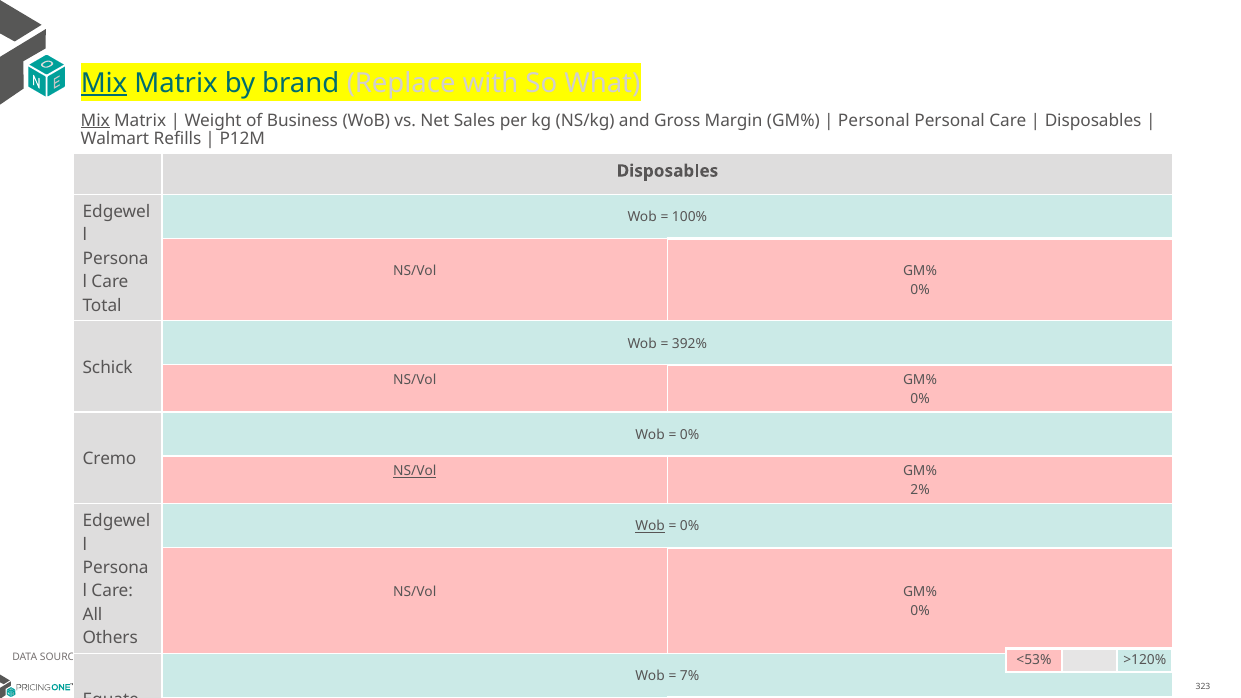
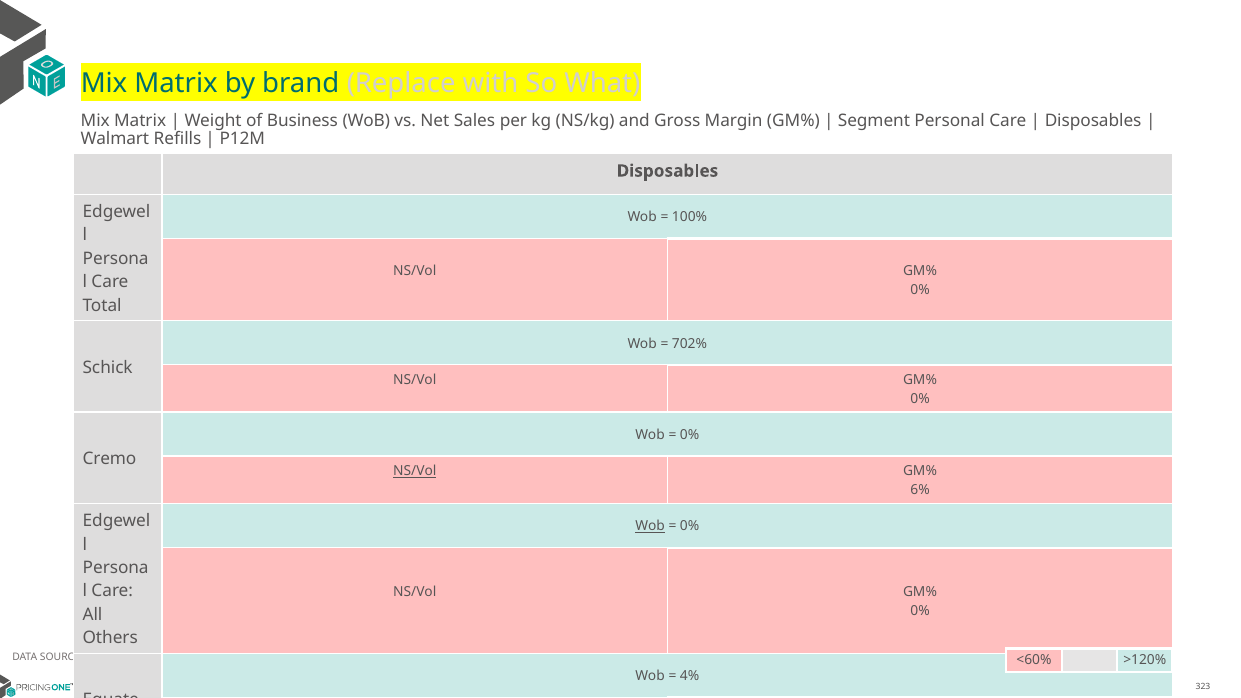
Mix underline: present -> none (104, 83)
Mix underline: present -> none (95, 120)
Personal: Personal -> Segment (874, 120)
392%: 392% -> 702% (690, 344)
2%: 2% -> 6% (920, 490)
<53%: <53% -> <60% (1034, 660)
7%: 7% -> 4% (690, 676)
